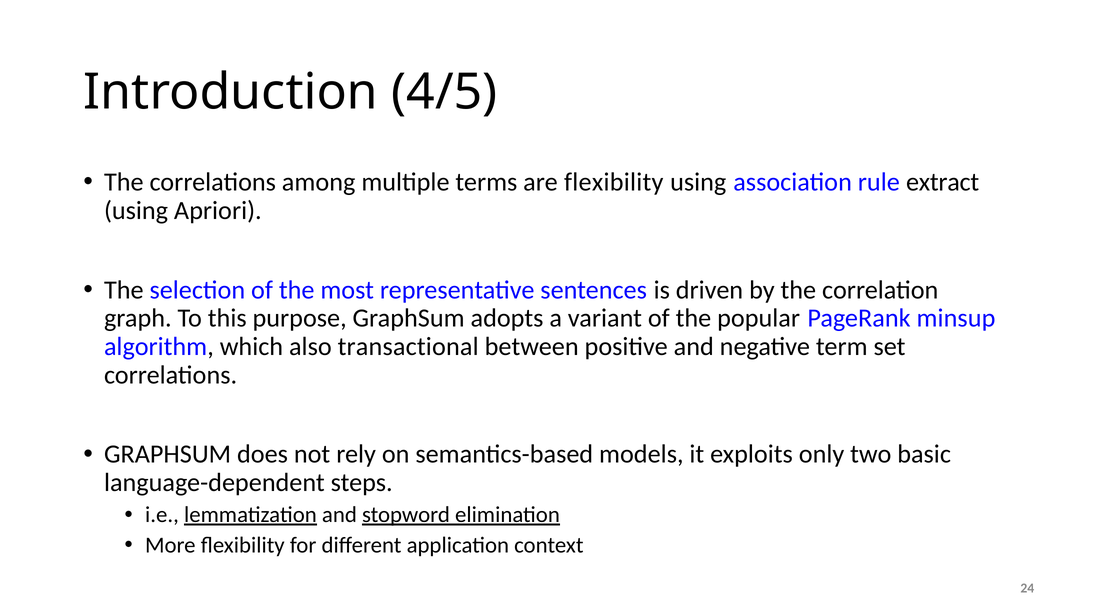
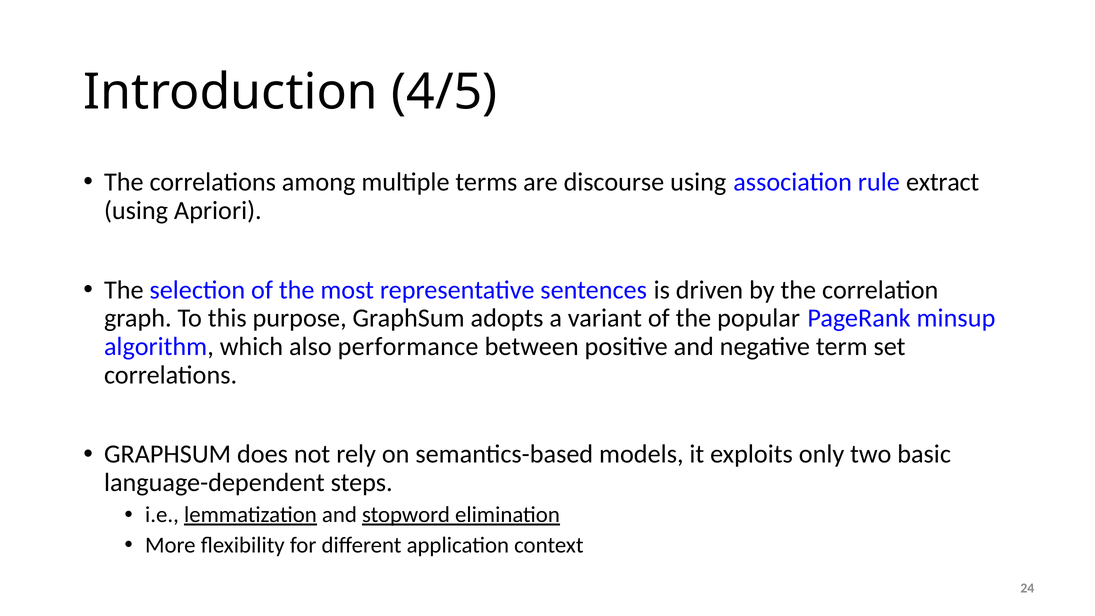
are flexibility: flexibility -> discourse (614, 182)
transactional: transactional -> performance (408, 346)
